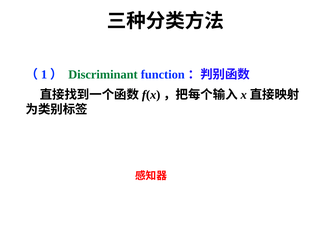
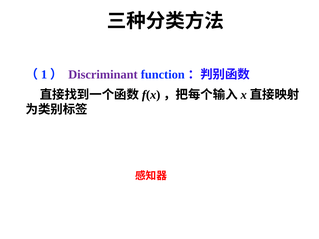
Discriminant colour: green -> purple (103, 75)
